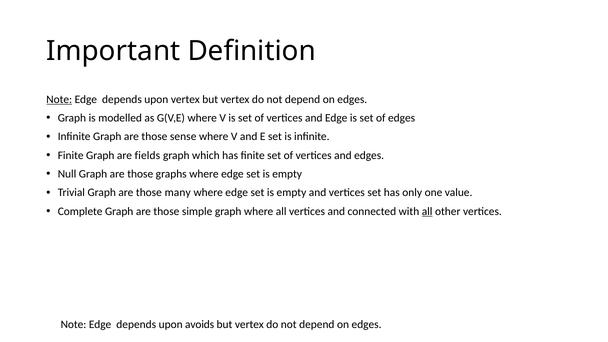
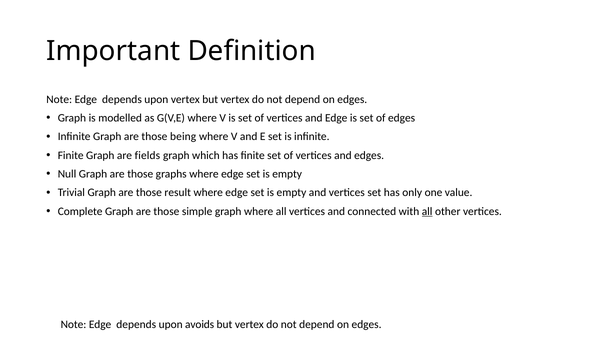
Note underline: present -> none (59, 99)
sense: sense -> being (183, 137)
many: many -> result (178, 193)
